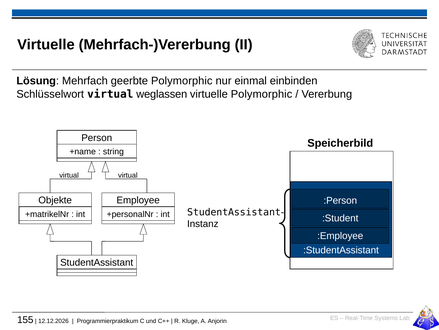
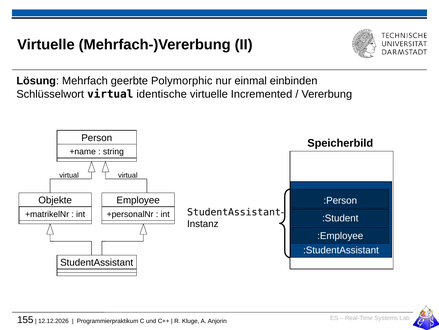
weglassen: weglassen -> identische (162, 94)
virtuelle Polymorphic: Polymorphic -> Incremented (262, 94)
